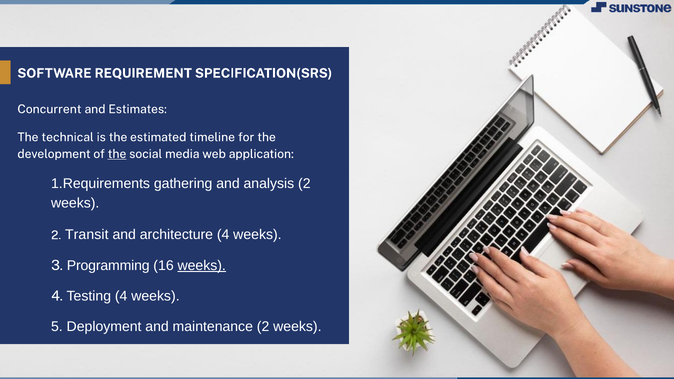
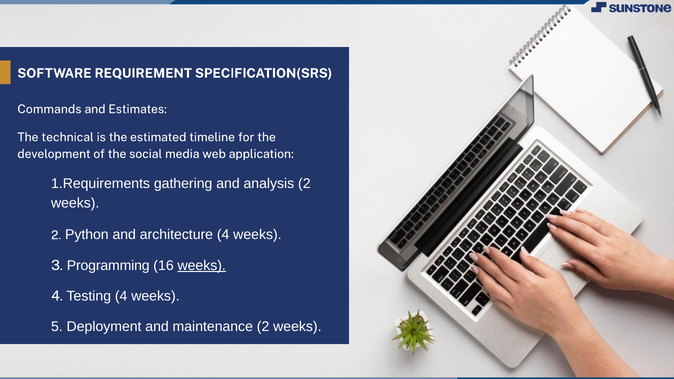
Concurrent: Concurrent -> Commands (49, 109)
the underline: present -> none (117, 154)
Transit: Transit -> Python (87, 235)
